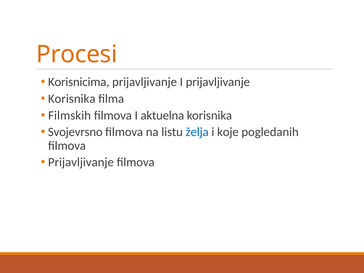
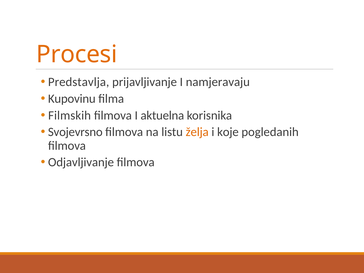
Korisnicima: Korisnicima -> Predstavlja (79, 82)
I prijavljivanje: prijavljivanje -> namjeravaju (218, 82)
Korisnika: Korisnika -> Kupovinu (72, 99)
želja colour: blue -> orange (197, 132)
Prijavljivanje: Prijavljivanje -> Odjavljivanje (81, 162)
